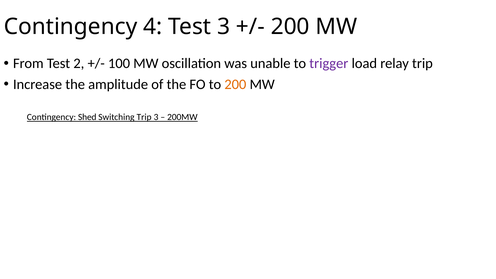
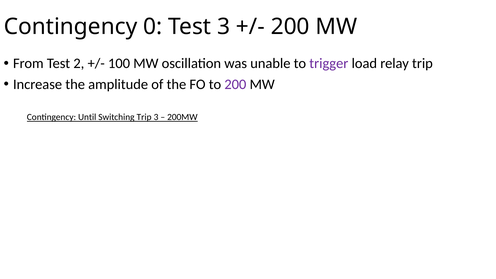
4: 4 -> 0 (153, 27)
200 colour: orange -> purple (235, 84)
Shed: Shed -> Until (87, 117)
